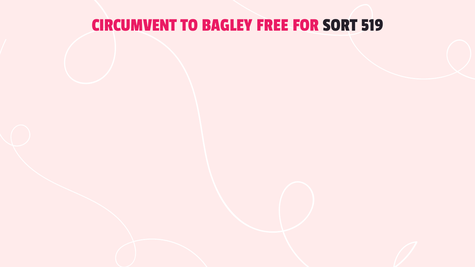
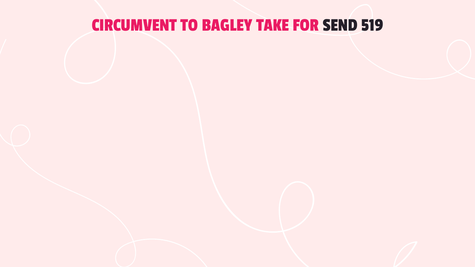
FREE: FREE -> TAKE (273, 25)
SORT: SORT -> SEND (340, 25)
